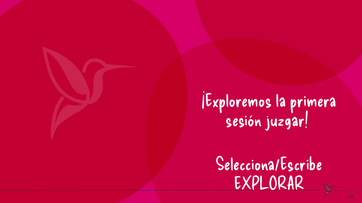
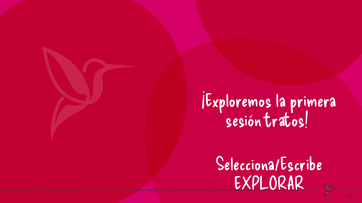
juzgar: juzgar -> tratos (287, 121)
